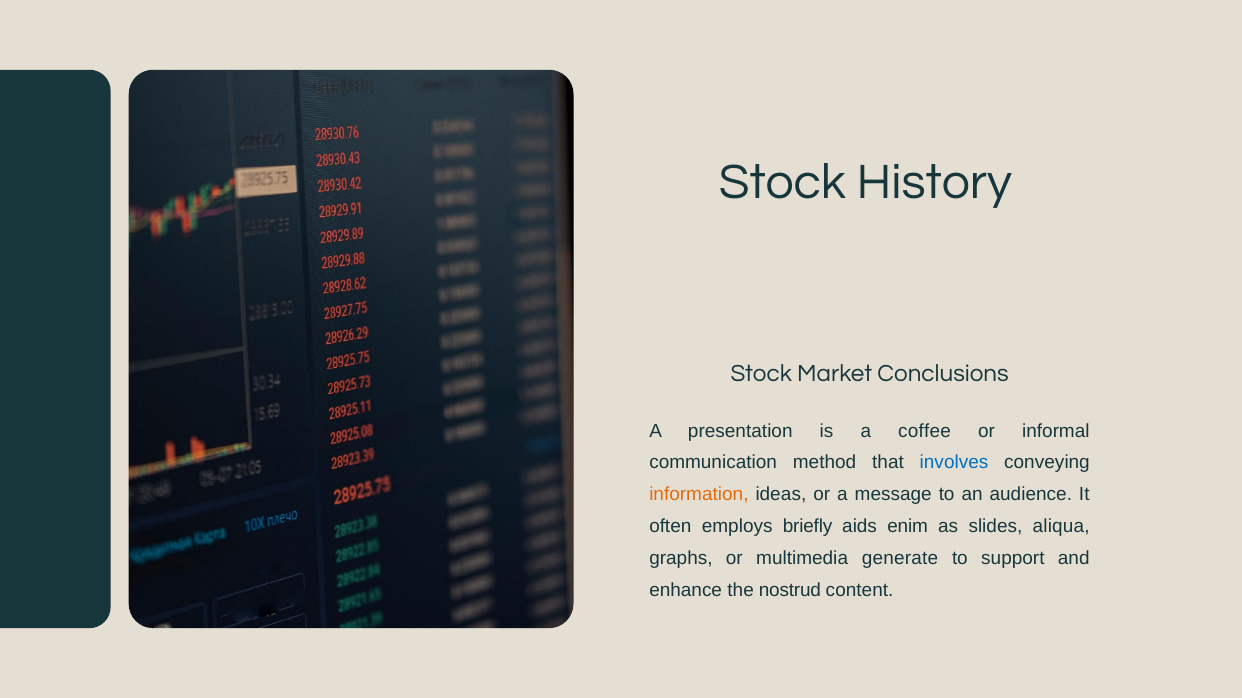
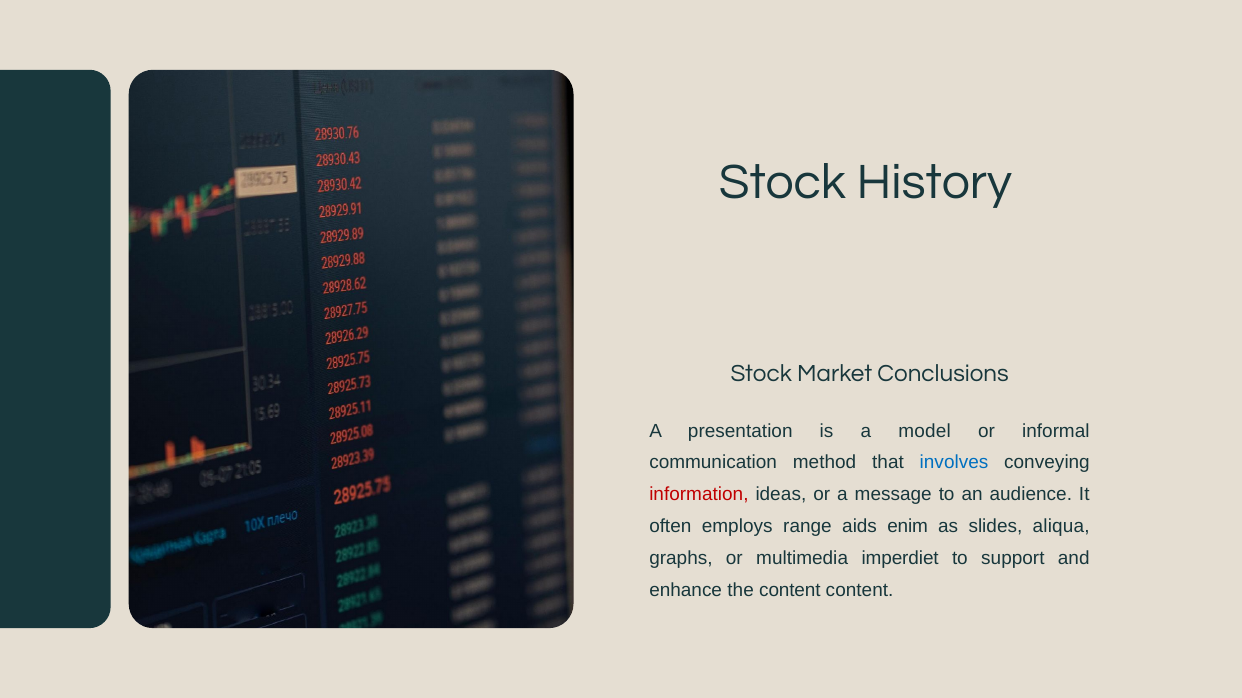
coffee: coffee -> model (925, 431)
information colour: orange -> red (699, 495)
briefly: briefly -> range (807, 527)
generate: generate -> imperdiet (900, 559)
the nostrud: nostrud -> content (790, 591)
